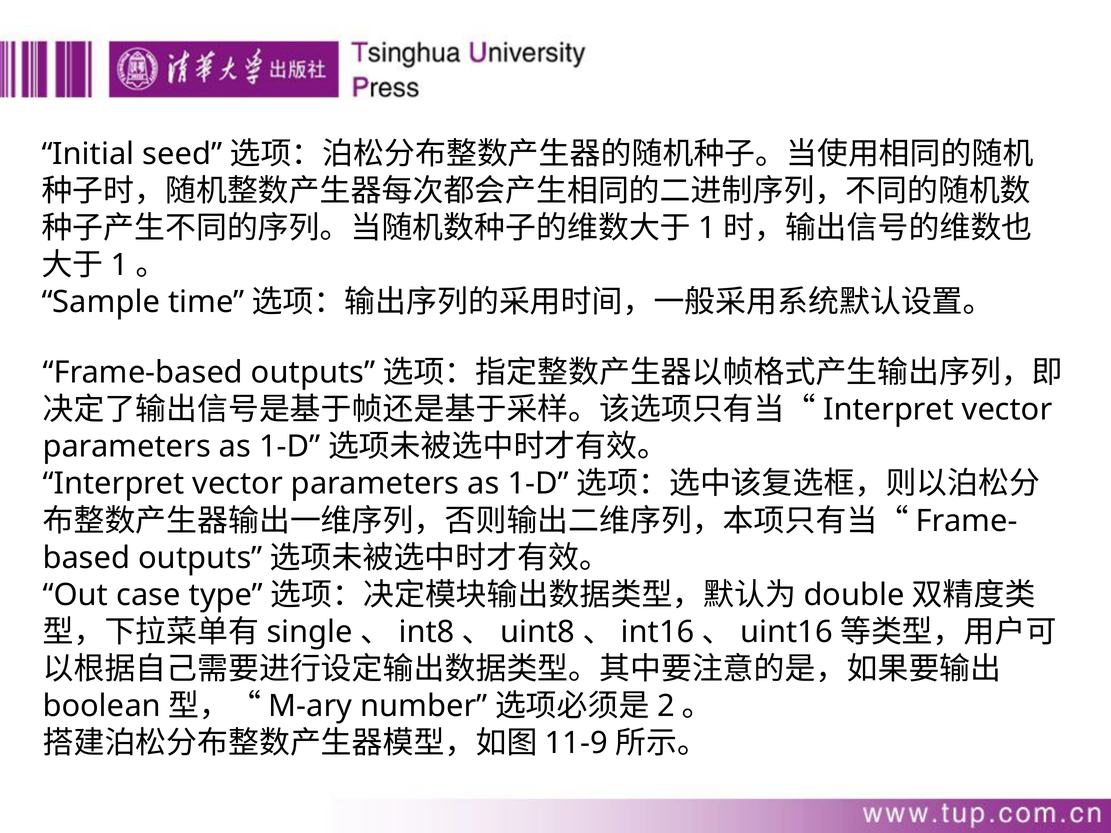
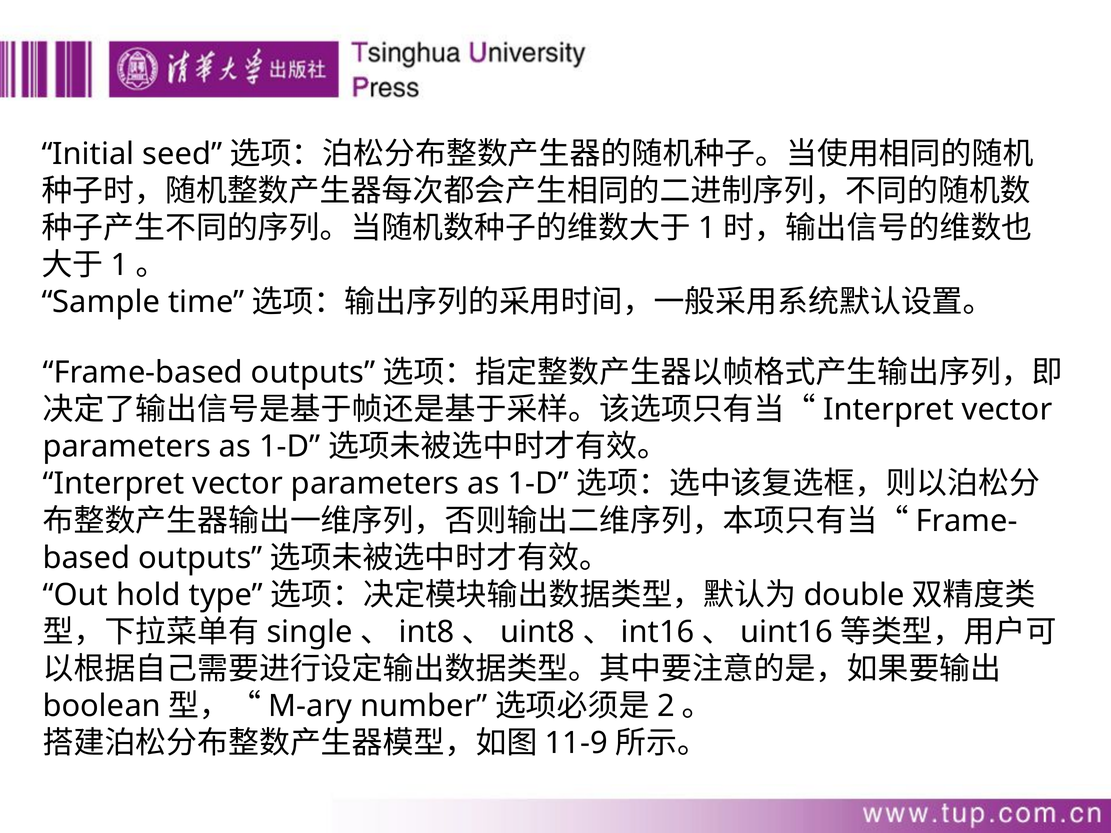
case: case -> hold (148, 595)
